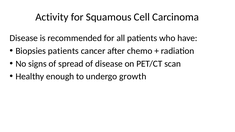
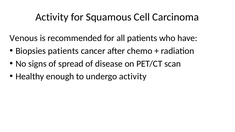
Disease: Disease -> Venous (24, 38)
undergo growth: growth -> activity (133, 77)
